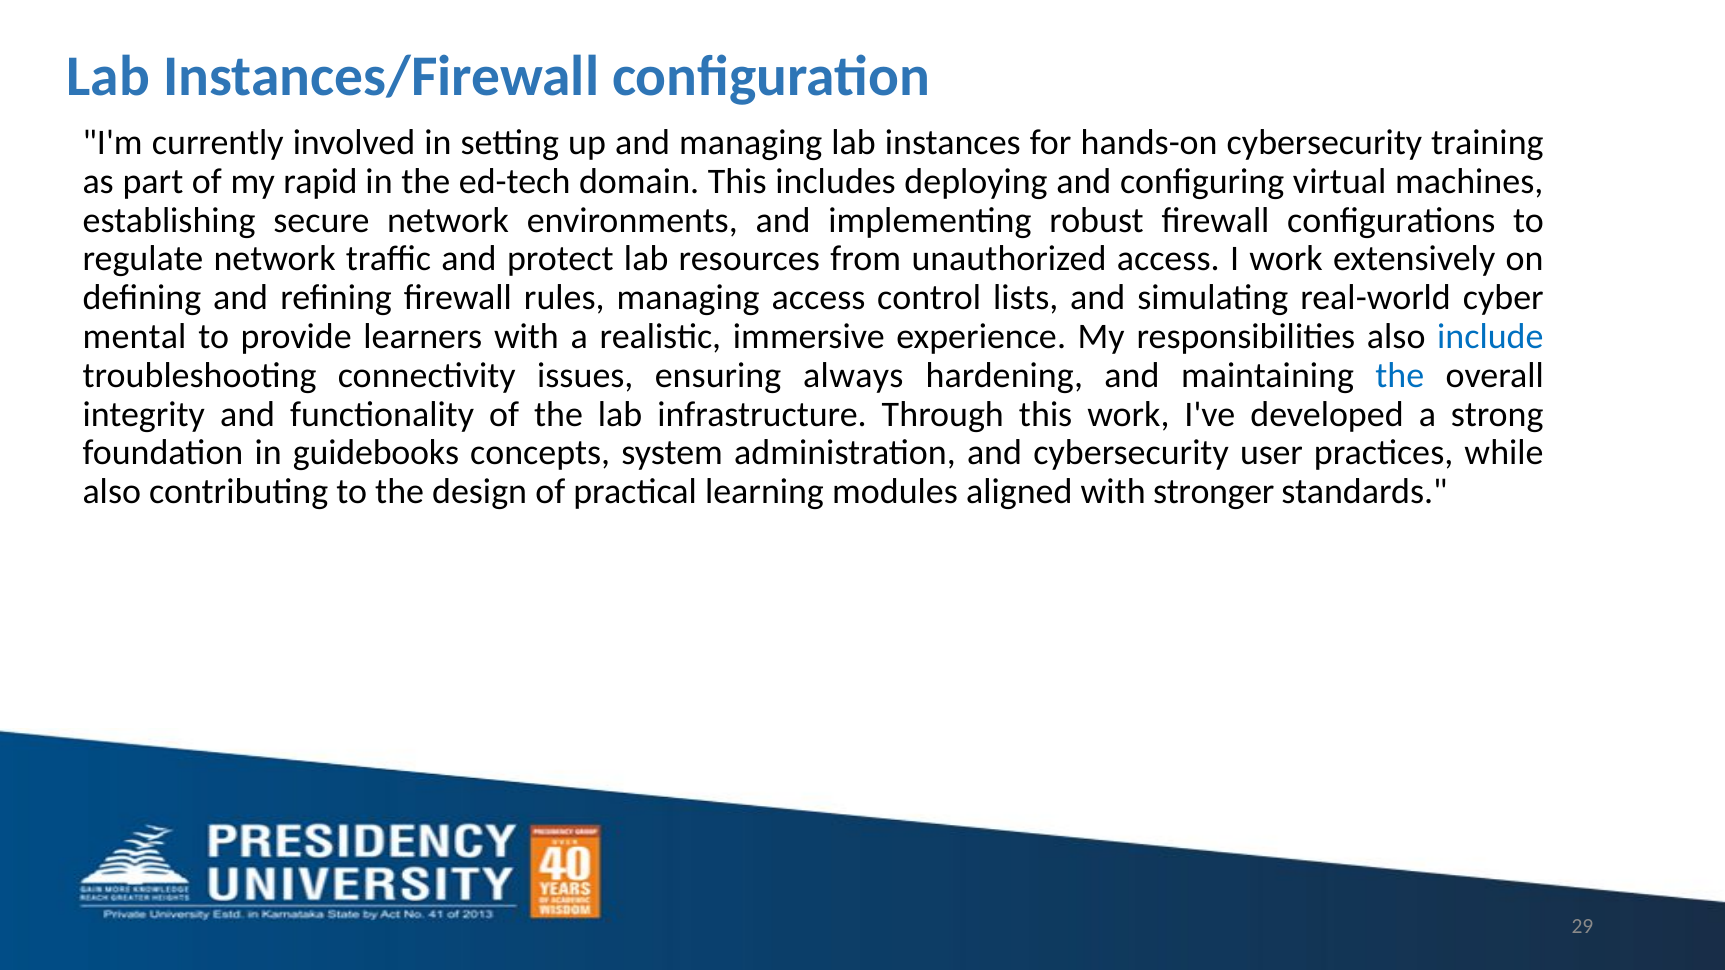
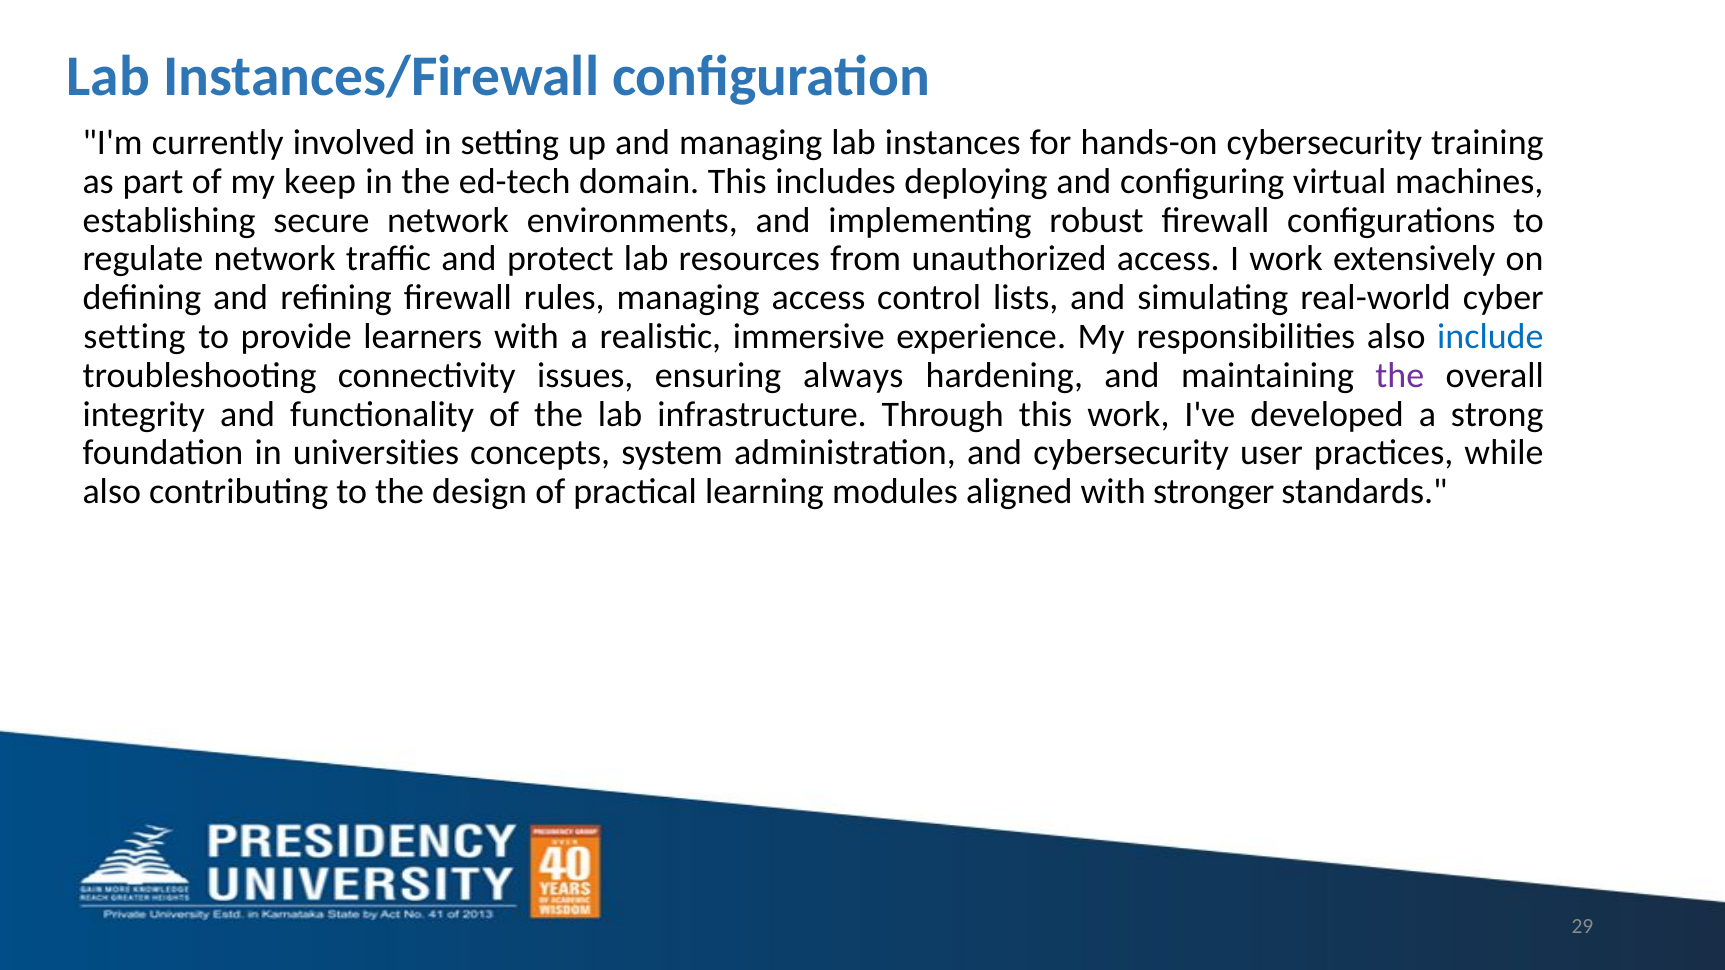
rapid: rapid -> keep (320, 182)
mental: mental -> setting (134, 337)
the colour: blue -> purple (1400, 376)
guidebooks: guidebooks -> universities (376, 453)
